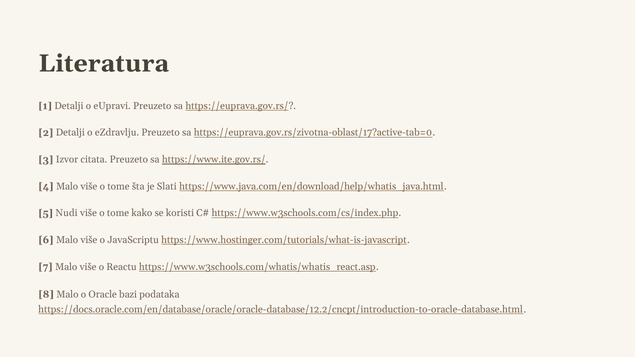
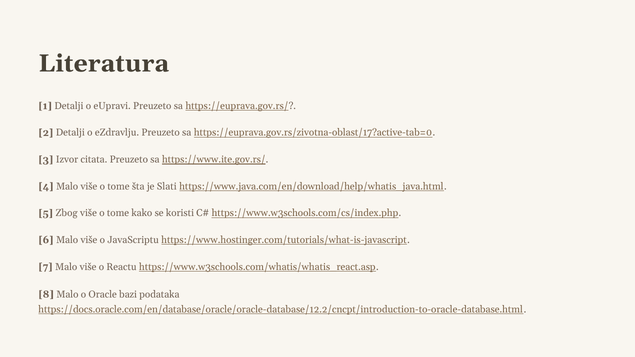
Nudi: Nudi -> Zbog (67, 213)
